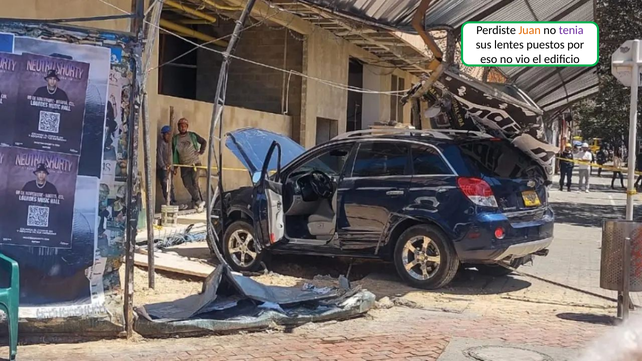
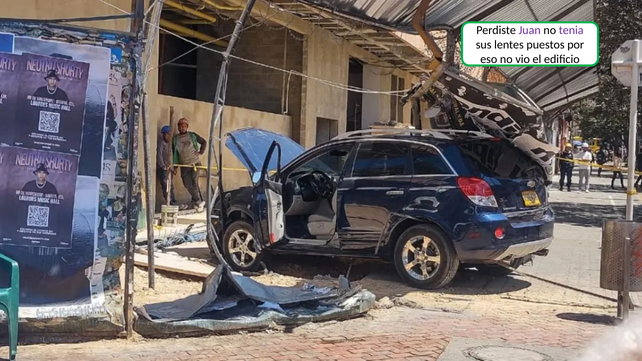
Juan colour: orange -> purple (530, 30)
